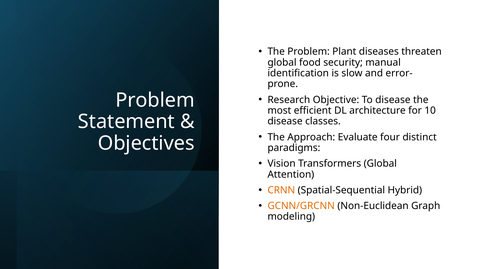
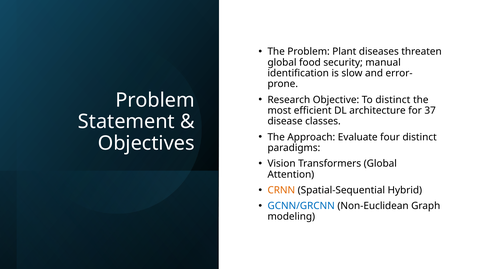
To disease: disease -> distinct (393, 100)
10: 10 -> 37 (430, 110)
GCNN/GRCNN colour: orange -> blue (301, 206)
